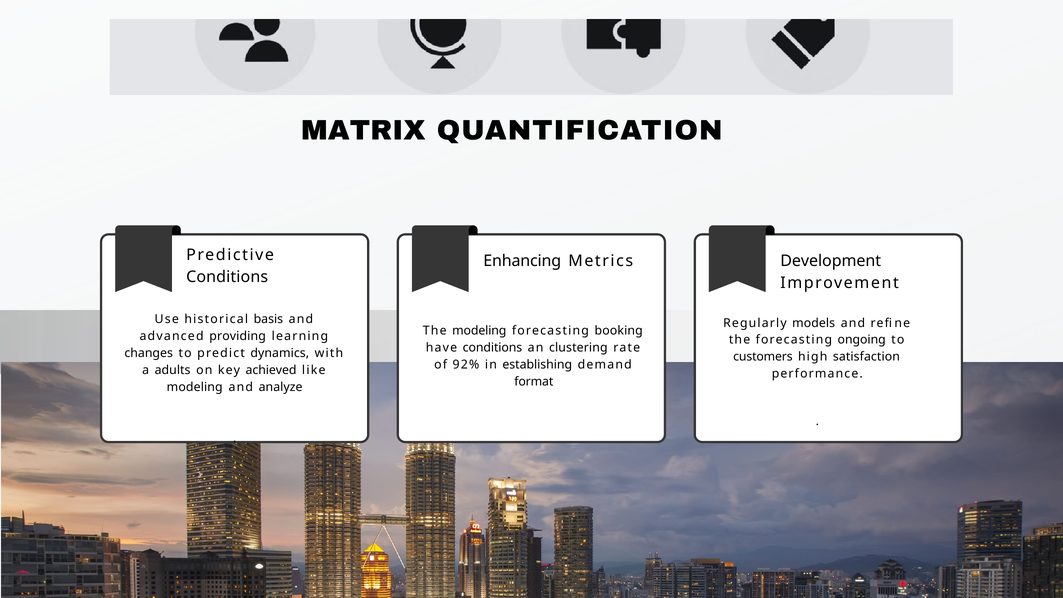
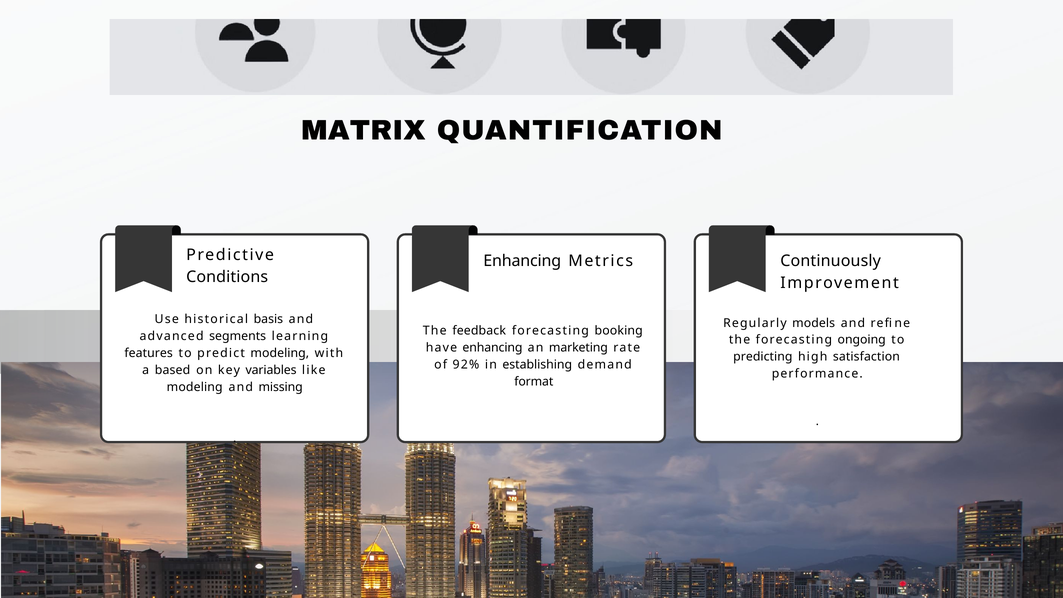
Development: Development -> Continuously (831, 261)
The modeling: modeling -> feedback (479, 331)
providing: providing -> segments (238, 336)
have conditions: conditions -> enhancing (492, 348)
clustering: clustering -> marketing (578, 348)
changes: changes -> features (149, 353)
predict dynamics: dynamics -> modeling (280, 353)
customers: customers -> predicting (763, 357)
adults: adults -> based (173, 370)
achieved: achieved -> variables (271, 370)
analyze: analyze -> missing (281, 387)
